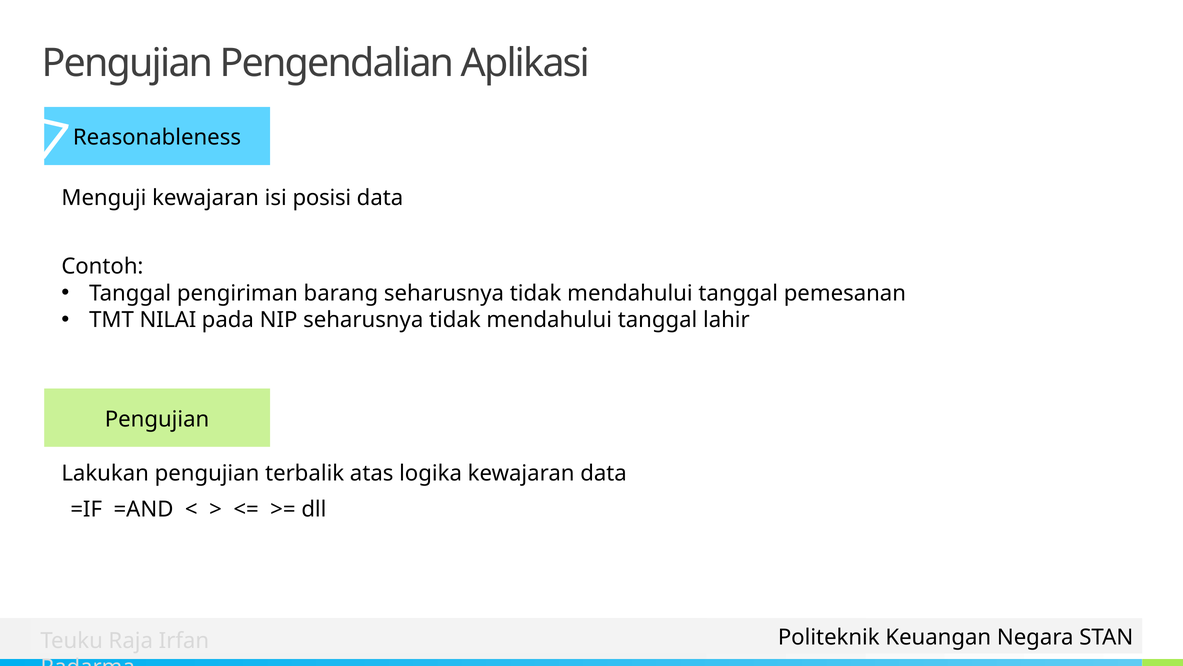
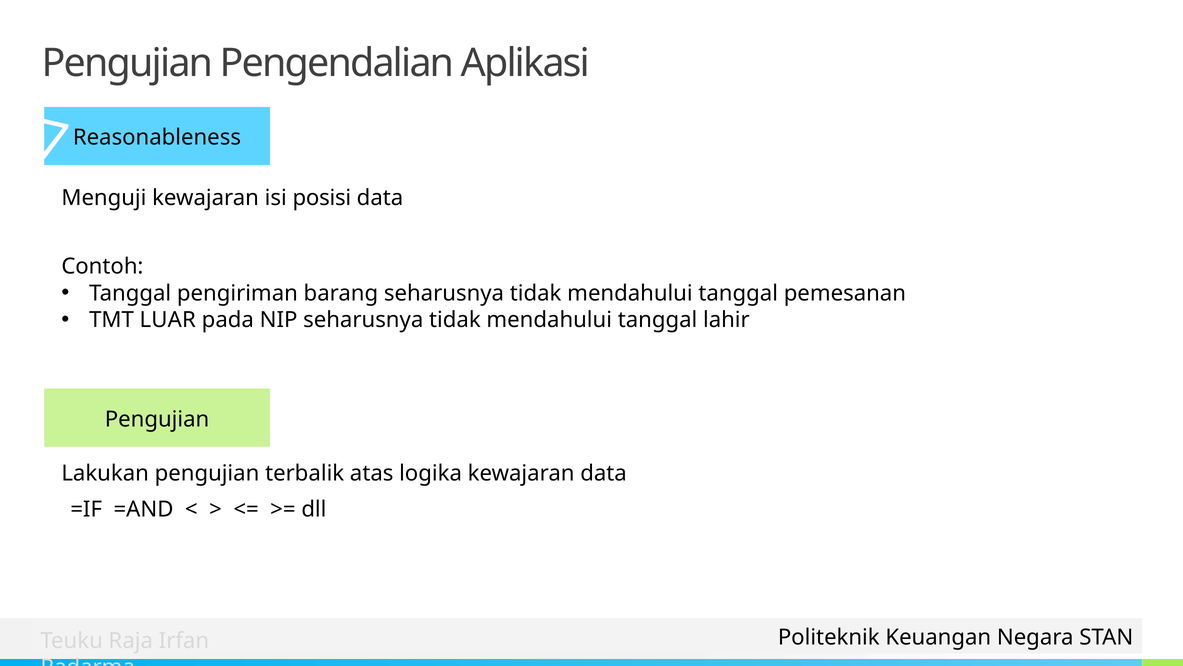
NILAI: NILAI -> LUAR (168, 320)
